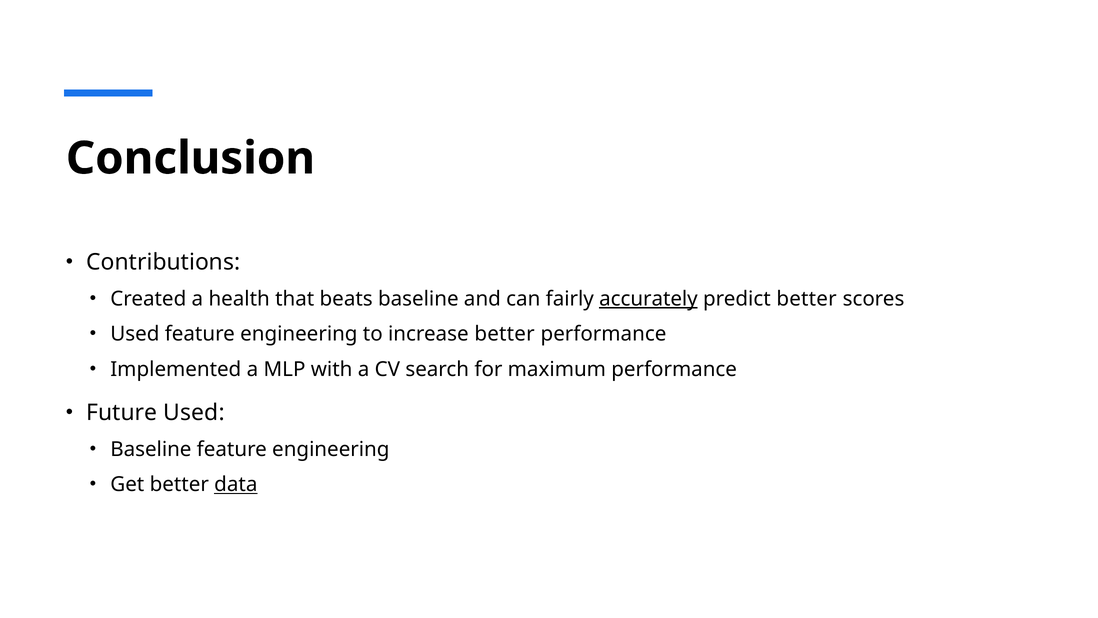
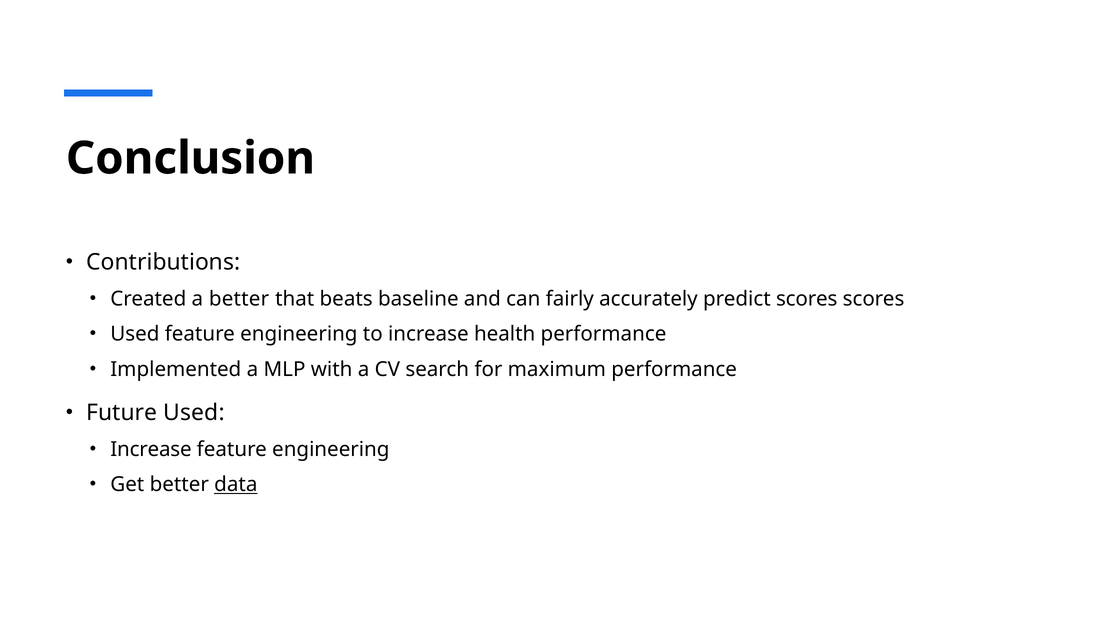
a health: health -> better (239, 299)
accurately underline: present -> none (648, 299)
predict better: better -> scores (807, 299)
increase better: better -> health (505, 334)
Baseline: Baseline -> Increase (151, 449)
